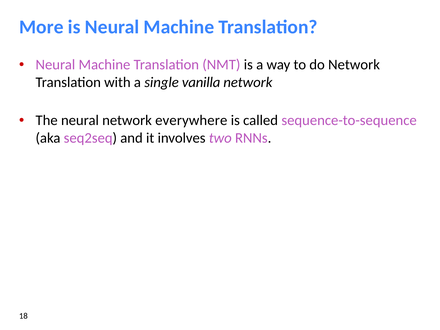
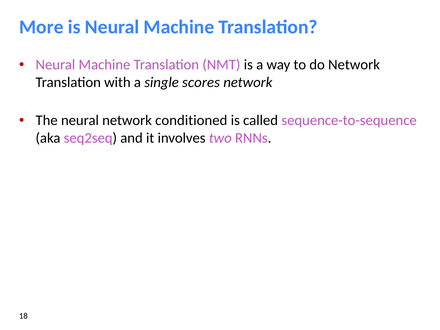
vanilla: vanilla -> scores (201, 82)
everywhere: everywhere -> conditioned (191, 120)
